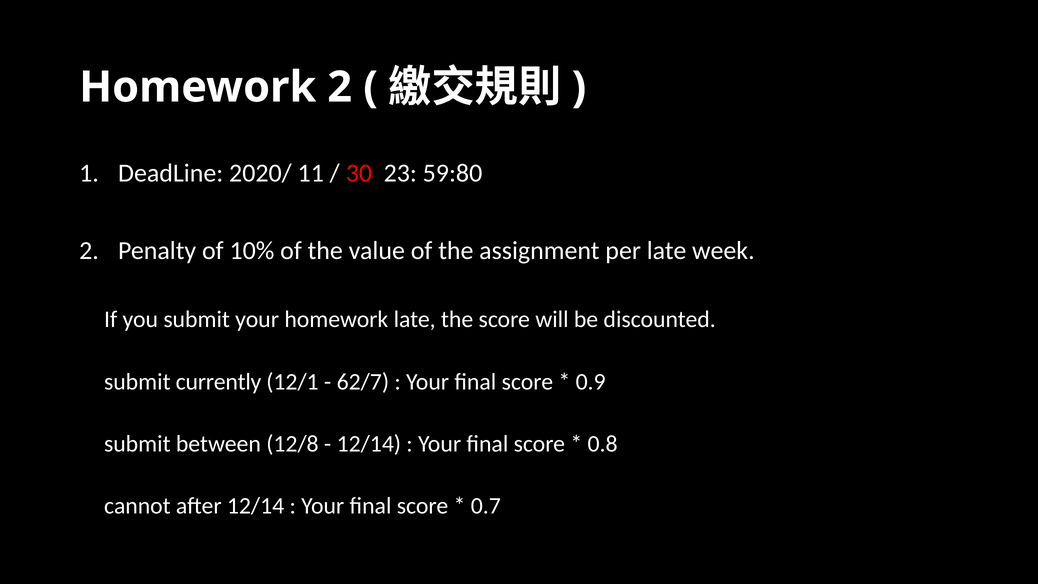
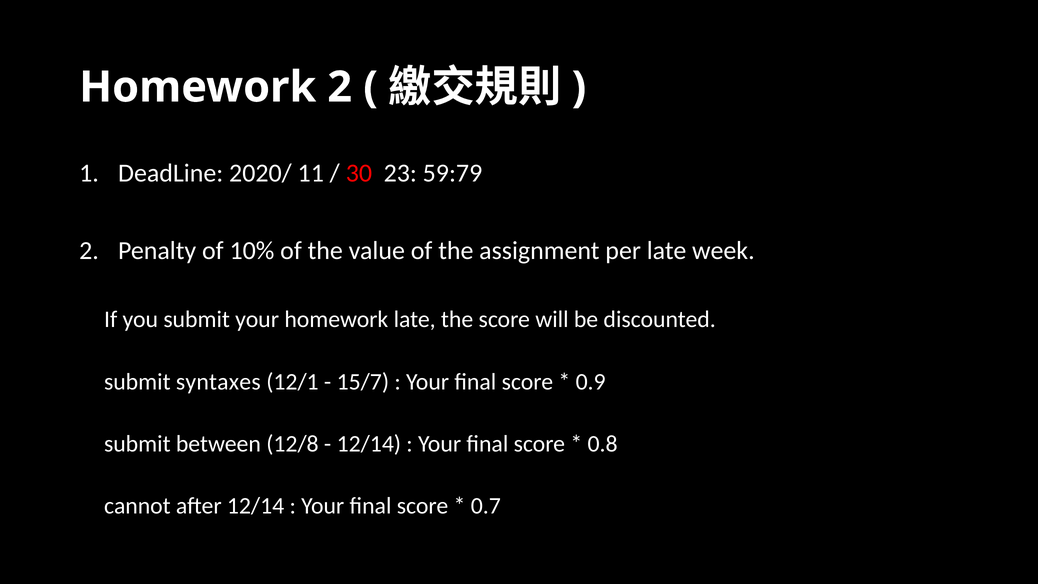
59:80: 59:80 -> 59:79 (452, 173)
currently: currently -> syntaxes (218, 382)
62/7: 62/7 -> 15/7 (363, 382)
